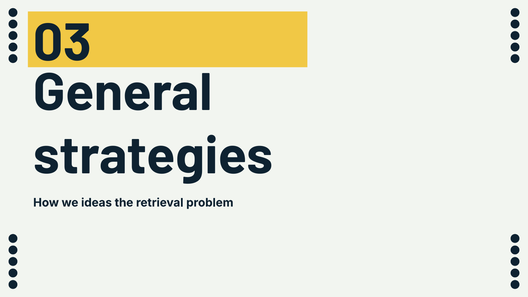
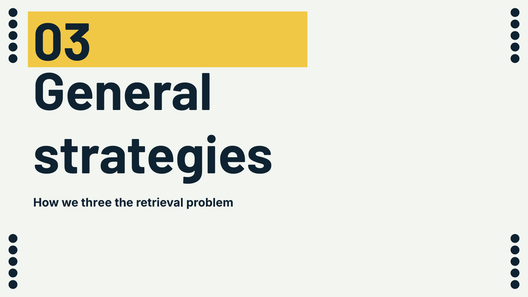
ideas: ideas -> three (96, 203)
